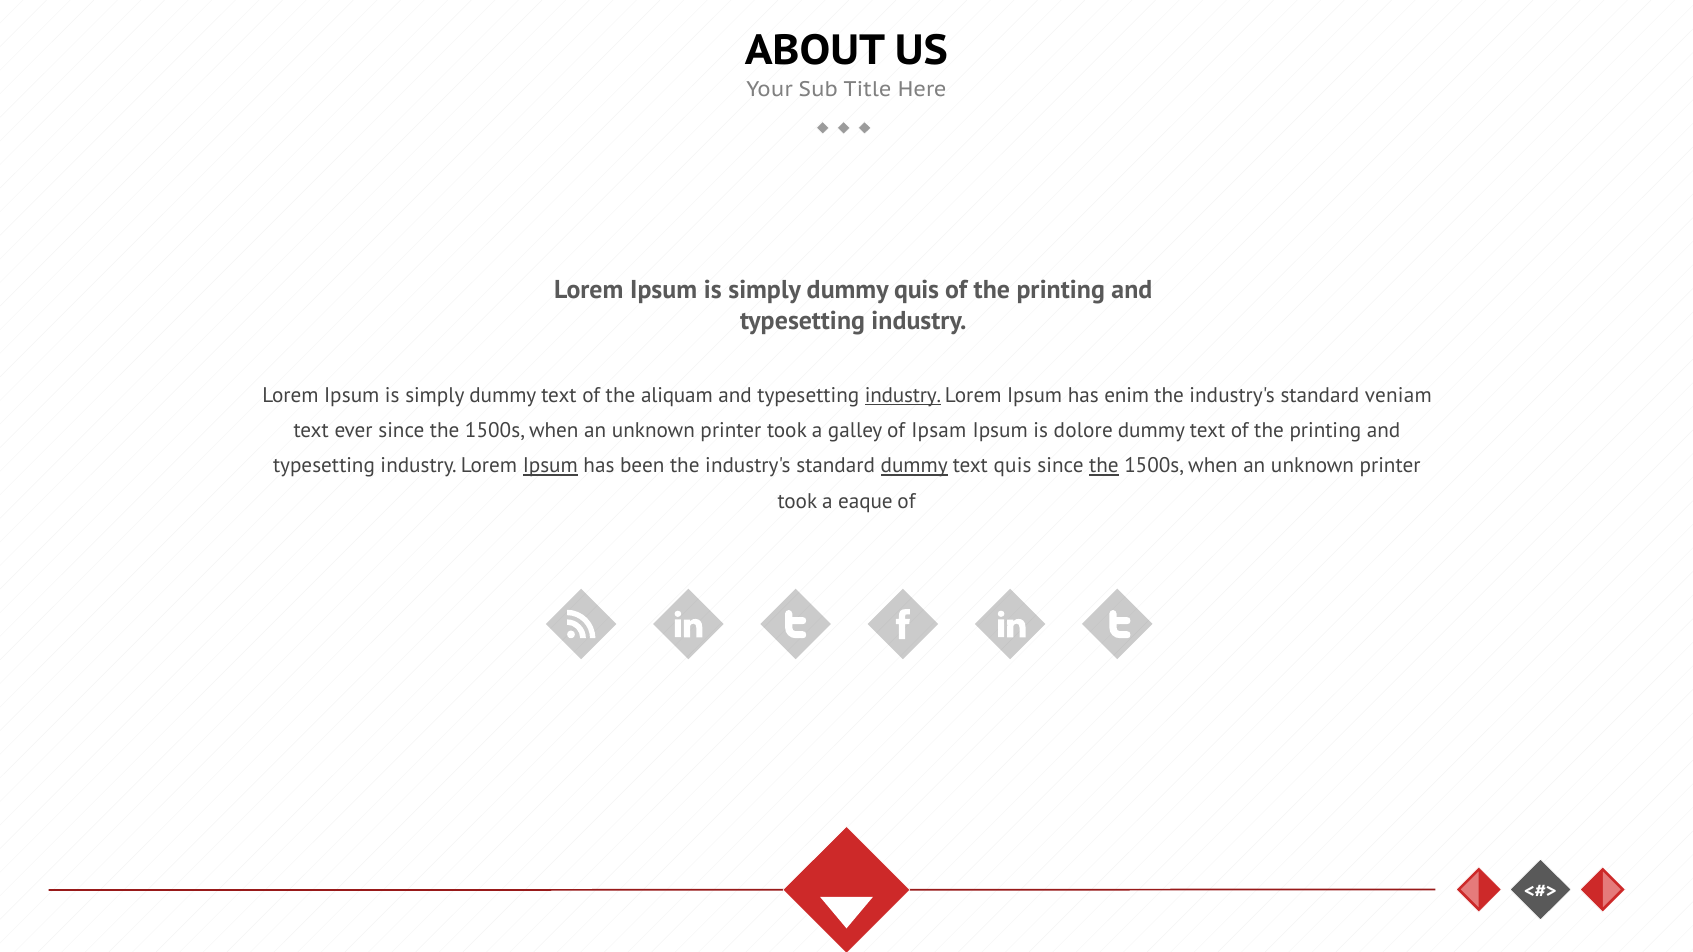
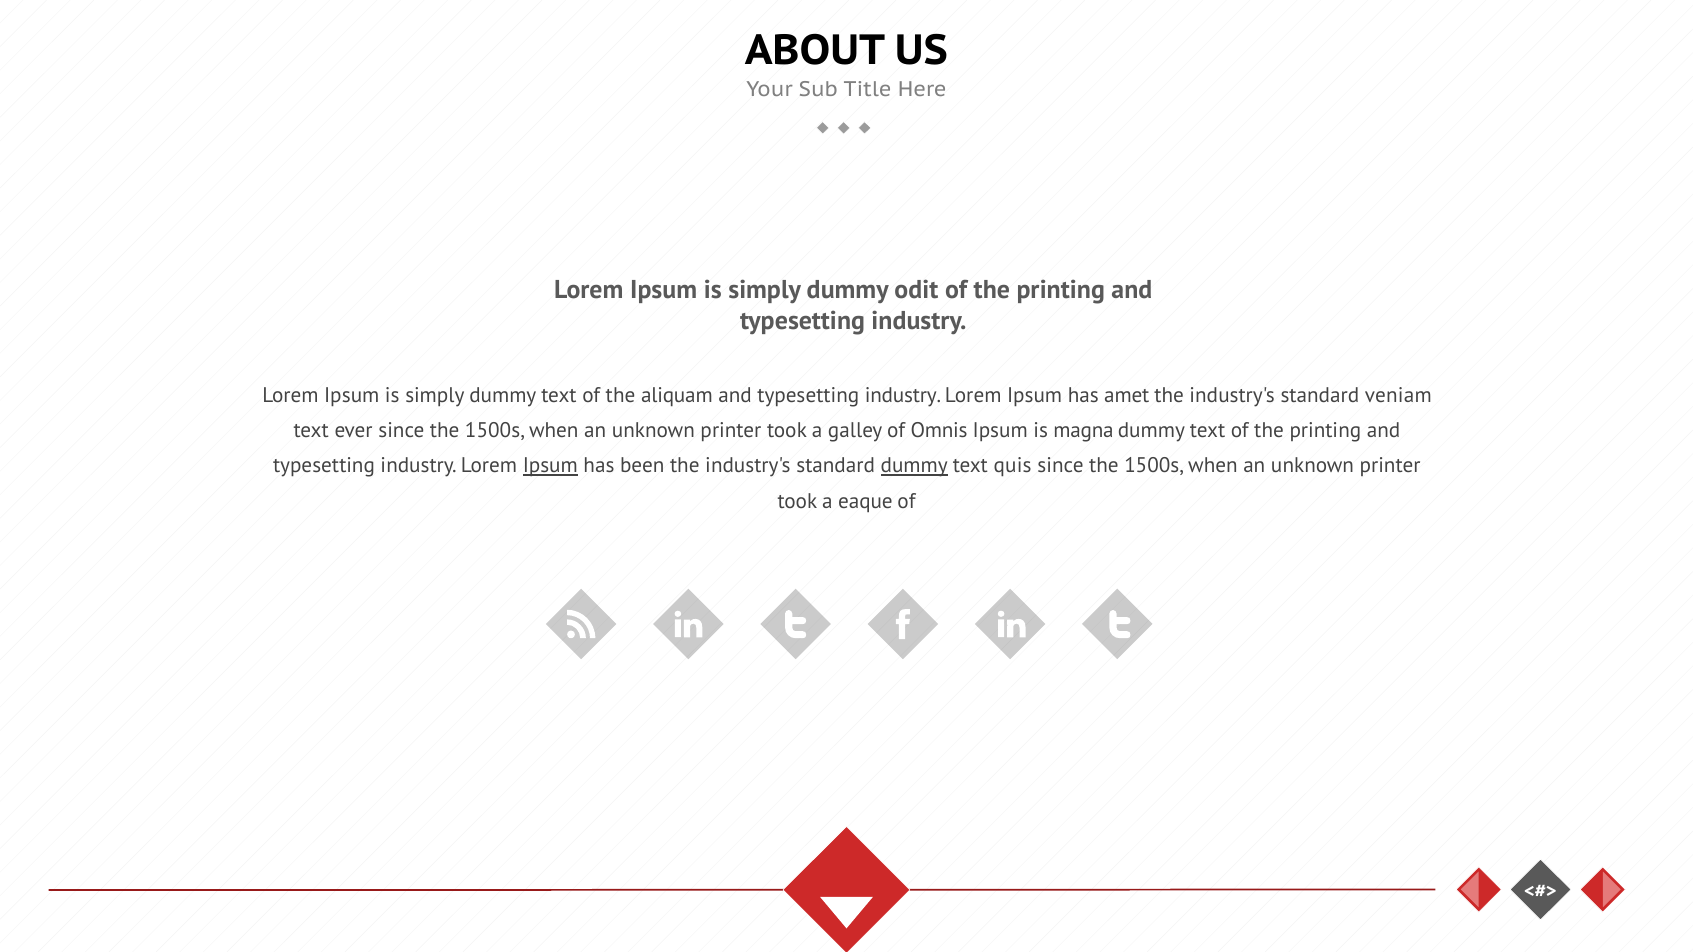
dummy quis: quis -> odit (916, 290)
industry underline: present -> none (903, 396)
enim: enim -> amet (1127, 396)
Ipsam: Ipsam -> Omnis (939, 431)
dolore: dolore -> magna (1083, 431)
the underline: present -> none (1104, 466)
